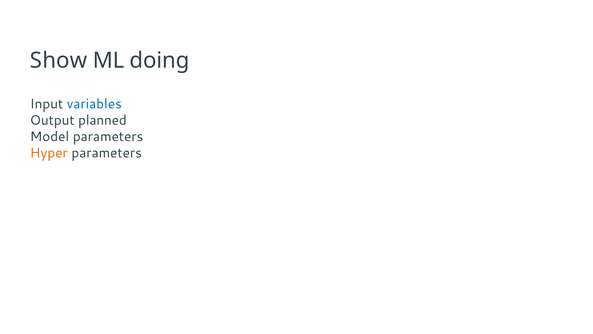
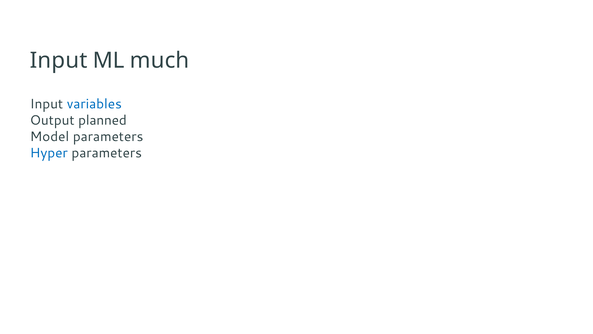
Show: Show -> Input (59, 60)
doing: doing -> much (160, 60)
Hyper colour: orange -> blue (49, 153)
